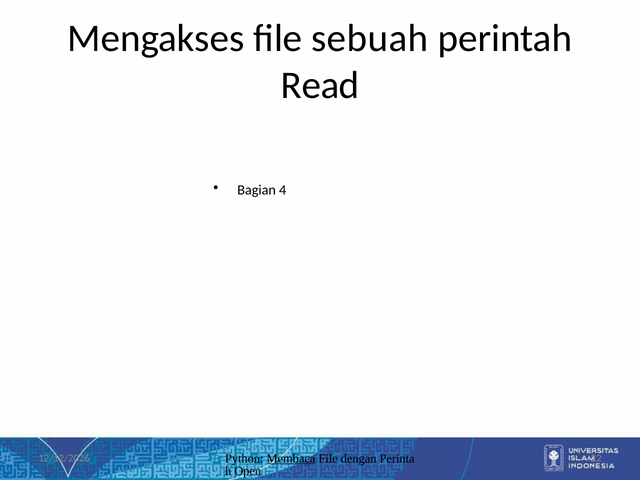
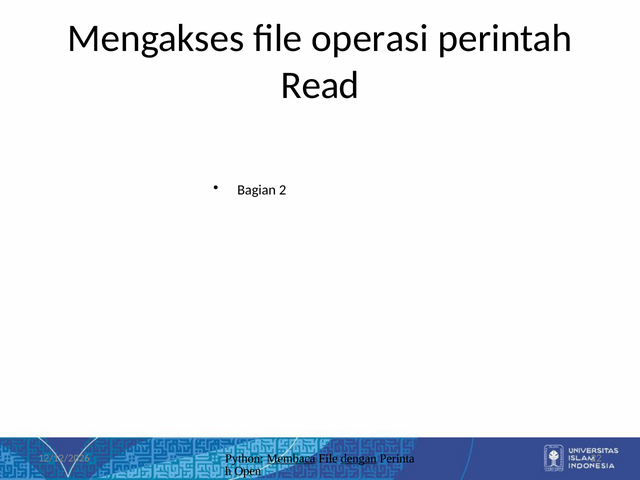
sebuah: sebuah -> operasi (370, 38)
4: 4 -> 2 (283, 190)
dengan underline: none -> present (359, 459)
